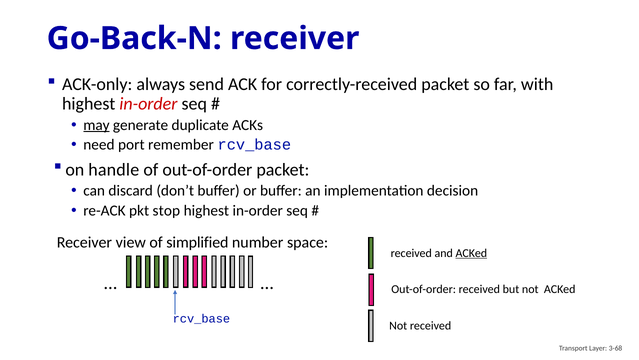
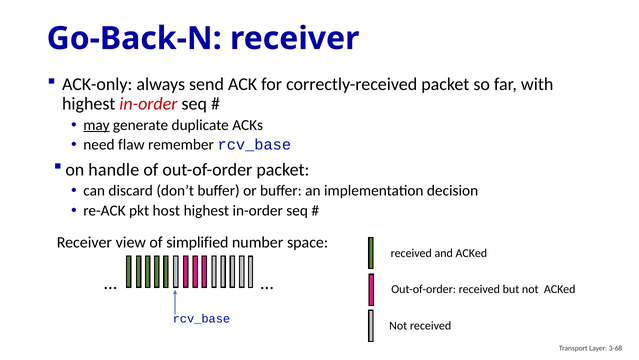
port: port -> flaw (131, 145)
stop: stop -> host (166, 210)
ACKed underline: present -> none (471, 253)
